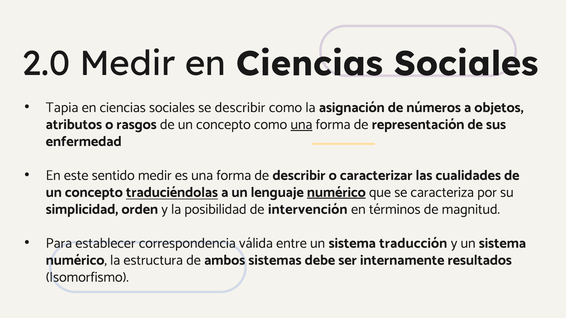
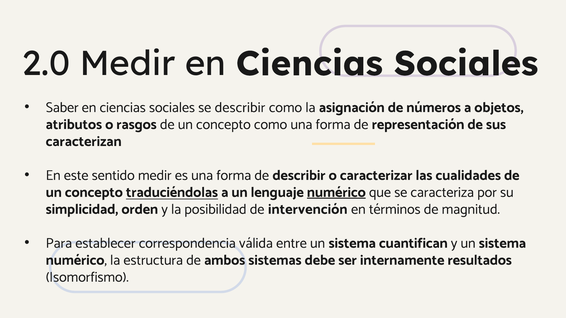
Tapia: Tapia -> Saber (62, 108)
una underline: present -> none (301, 124)
enfermedad: enfermedad -> caracterizan (84, 141)
traducción: traducción -> cuantifican (413, 243)
